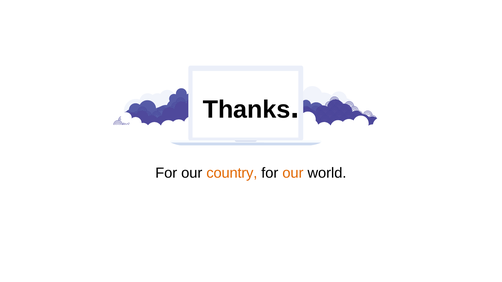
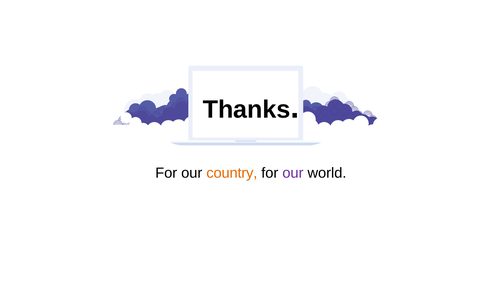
our colour: orange -> purple (293, 173)
